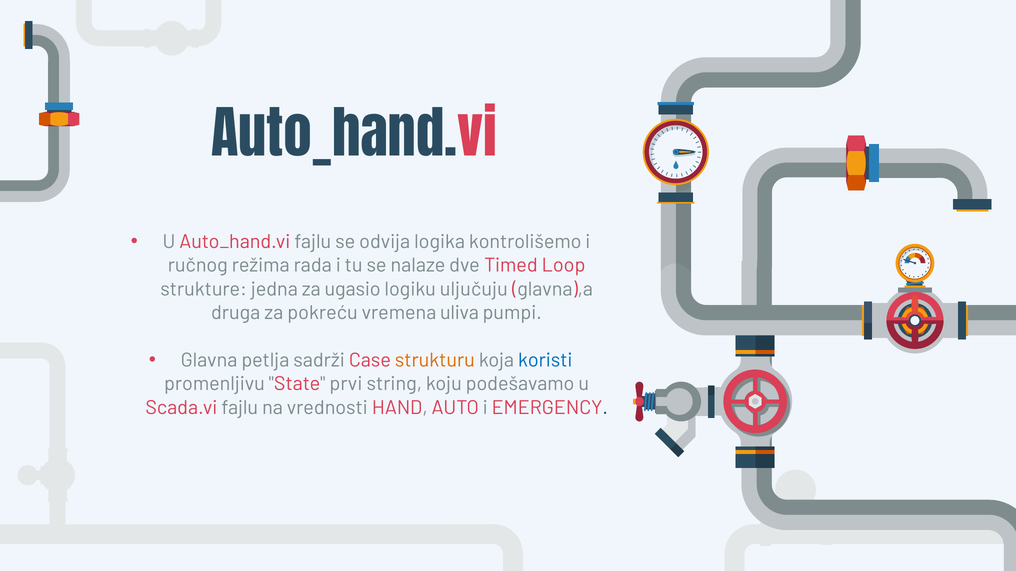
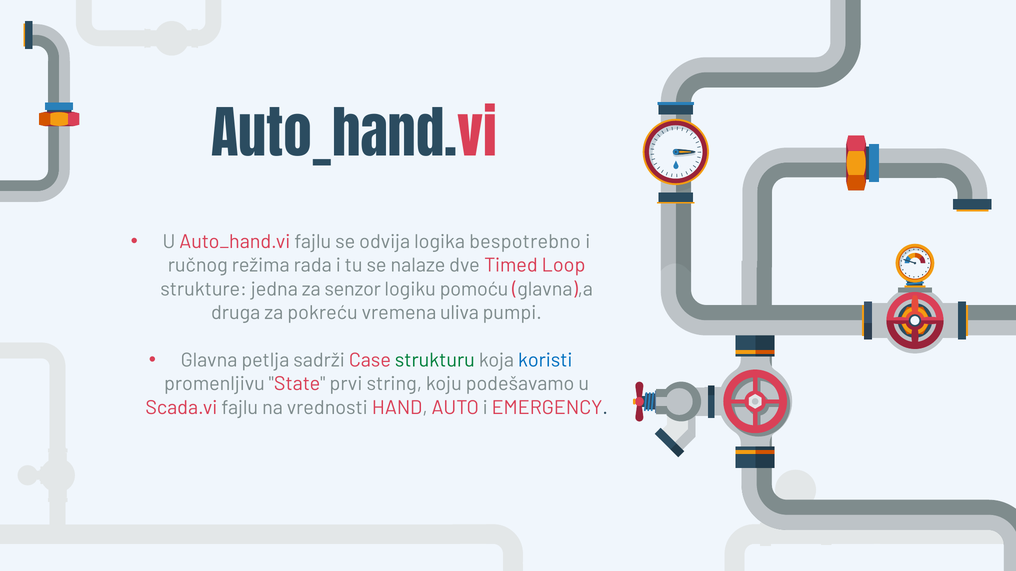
kontrolišemo: kontrolišemo -> bespotrebno (525, 242)
ugasio: ugasio -> senzor (353, 289)
uljučuju: uljučuju -> pomoću (474, 289)
strukturu colour: orange -> green (435, 361)
